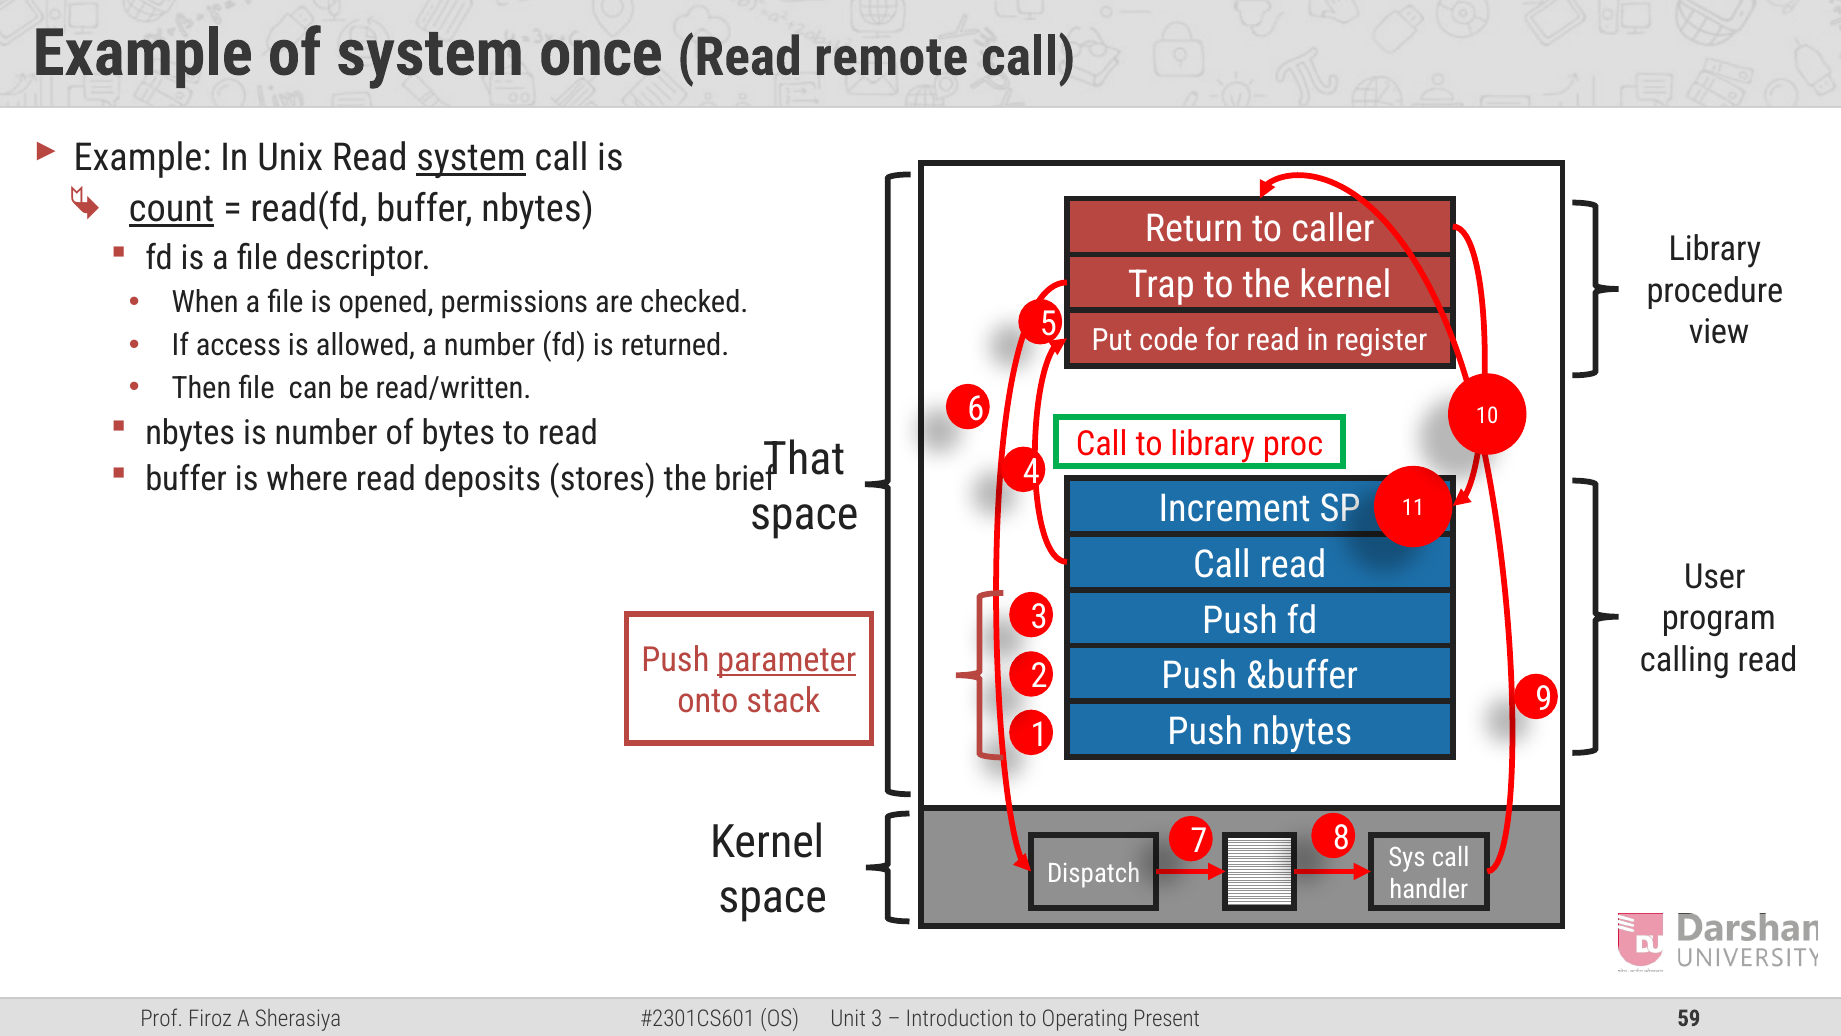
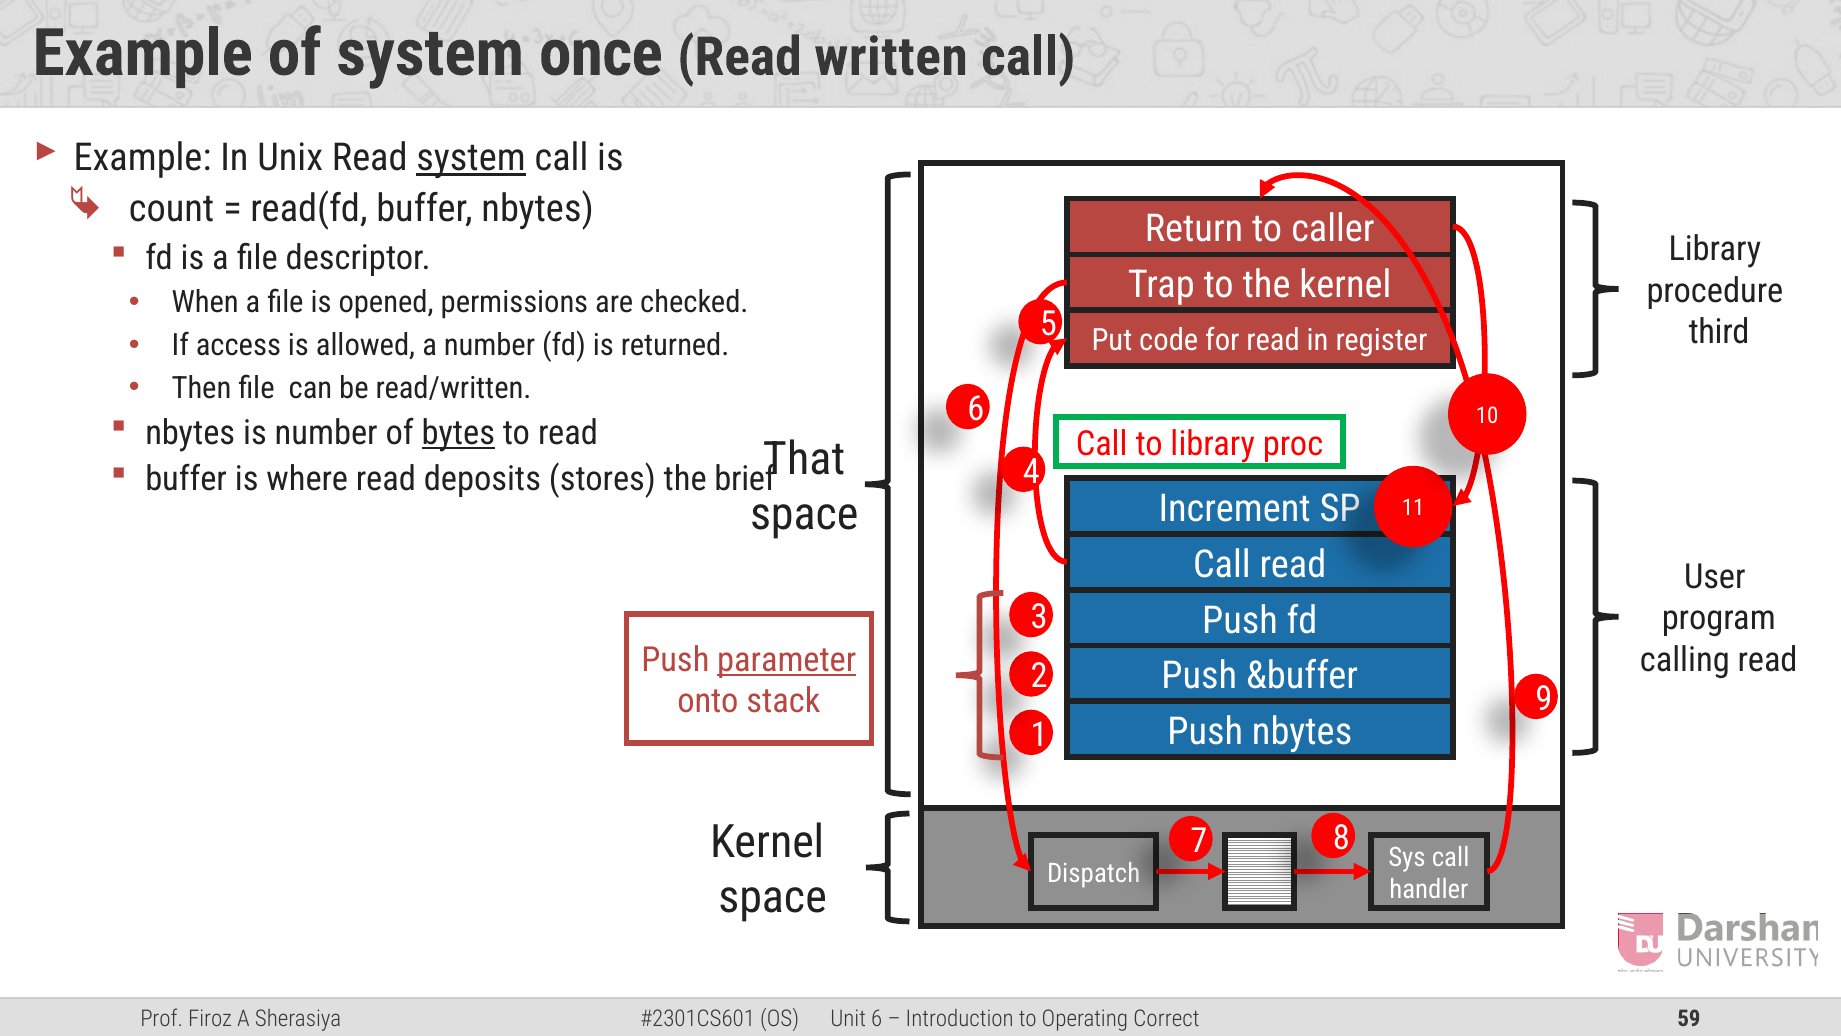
remote: remote -> written (891, 57)
count underline: present -> none (172, 209)
view: view -> third (1719, 332)
bytes underline: none -> present (458, 433)
3: 3 -> 6 (877, 1018)
Present: Present -> Correct (1166, 1018)
